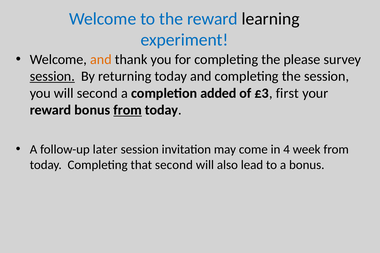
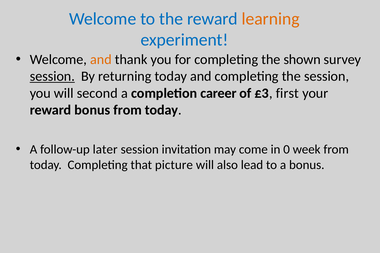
learning colour: black -> orange (271, 19)
please: please -> shown (302, 60)
added: added -> career (218, 93)
from underline: present -> none (128, 110)
4: 4 -> 0 (287, 150)
that second: second -> picture (174, 165)
